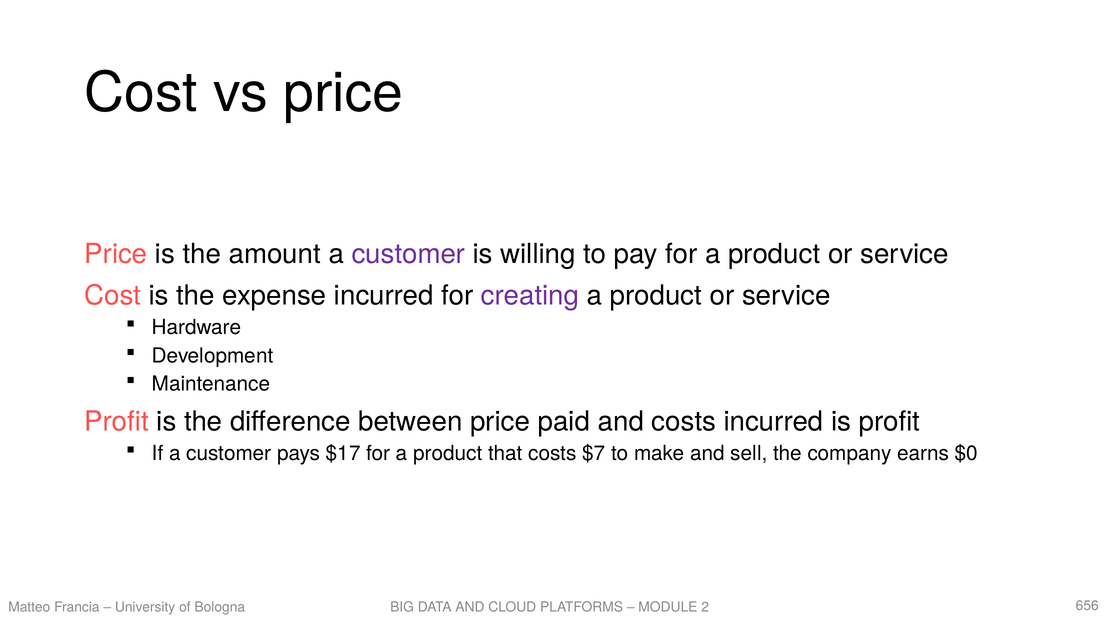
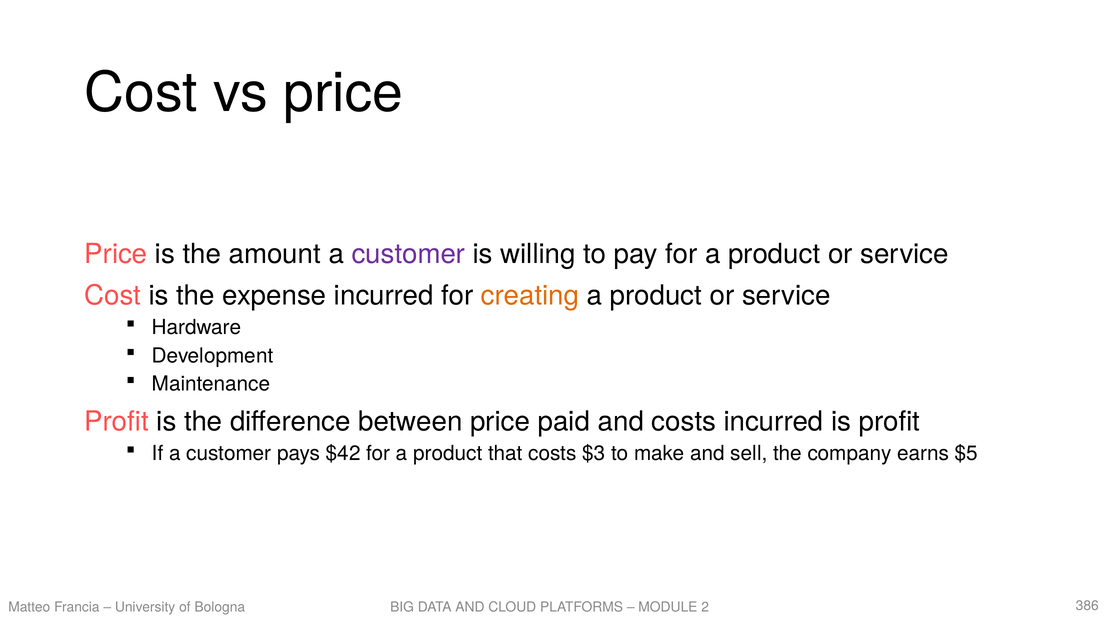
creating colour: purple -> orange (530, 295)
$17: $17 -> $42 (343, 453)
$7: $7 -> $3 (594, 453)
$0: $0 -> $5 (966, 453)
656: 656 -> 386 (1087, 605)
